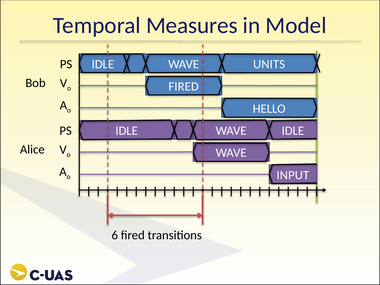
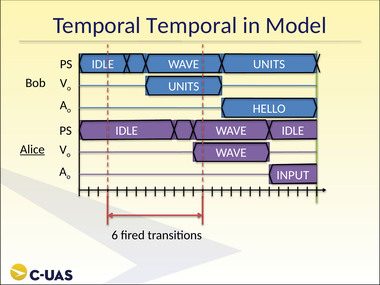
Temporal Measures: Measures -> Temporal (192, 25)
FIRED: FIRED -> UNITS (184, 86)
Alice underline: none -> present (32, 149)
